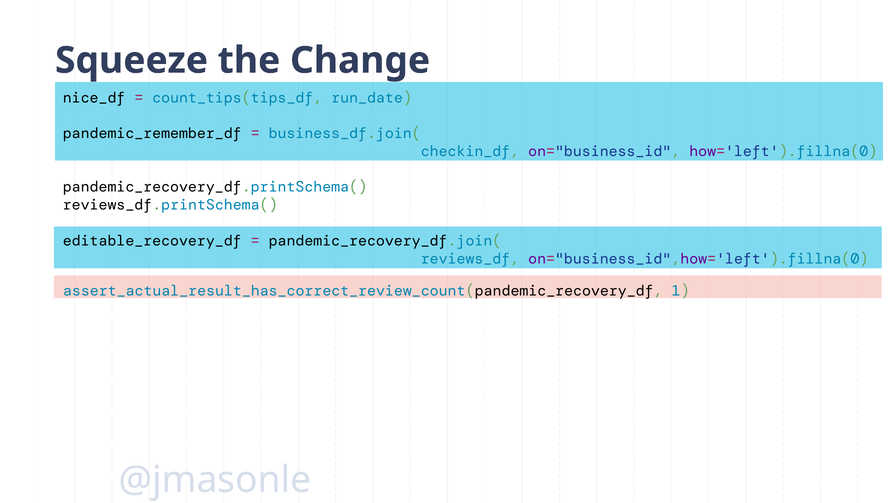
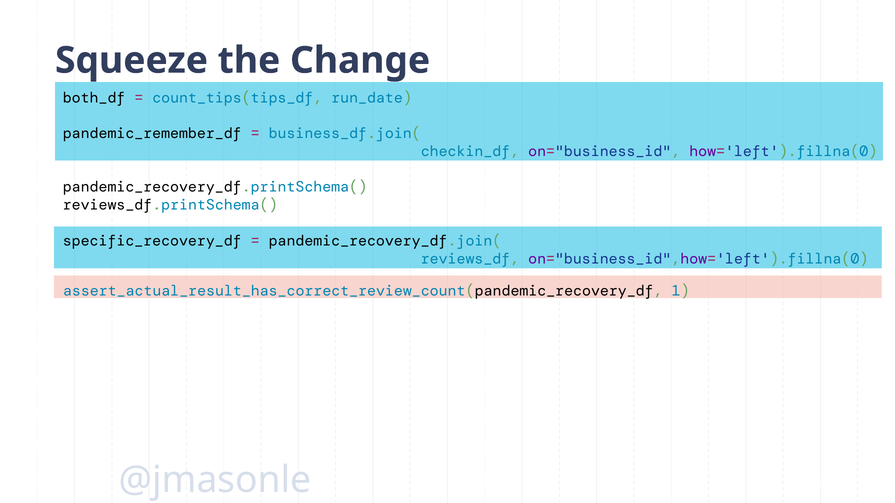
nice_df: nice_df -> both_df (94, 98)
editable_recovery_df: editable_recovery_df -> specific_recovery_df (152, 241)
